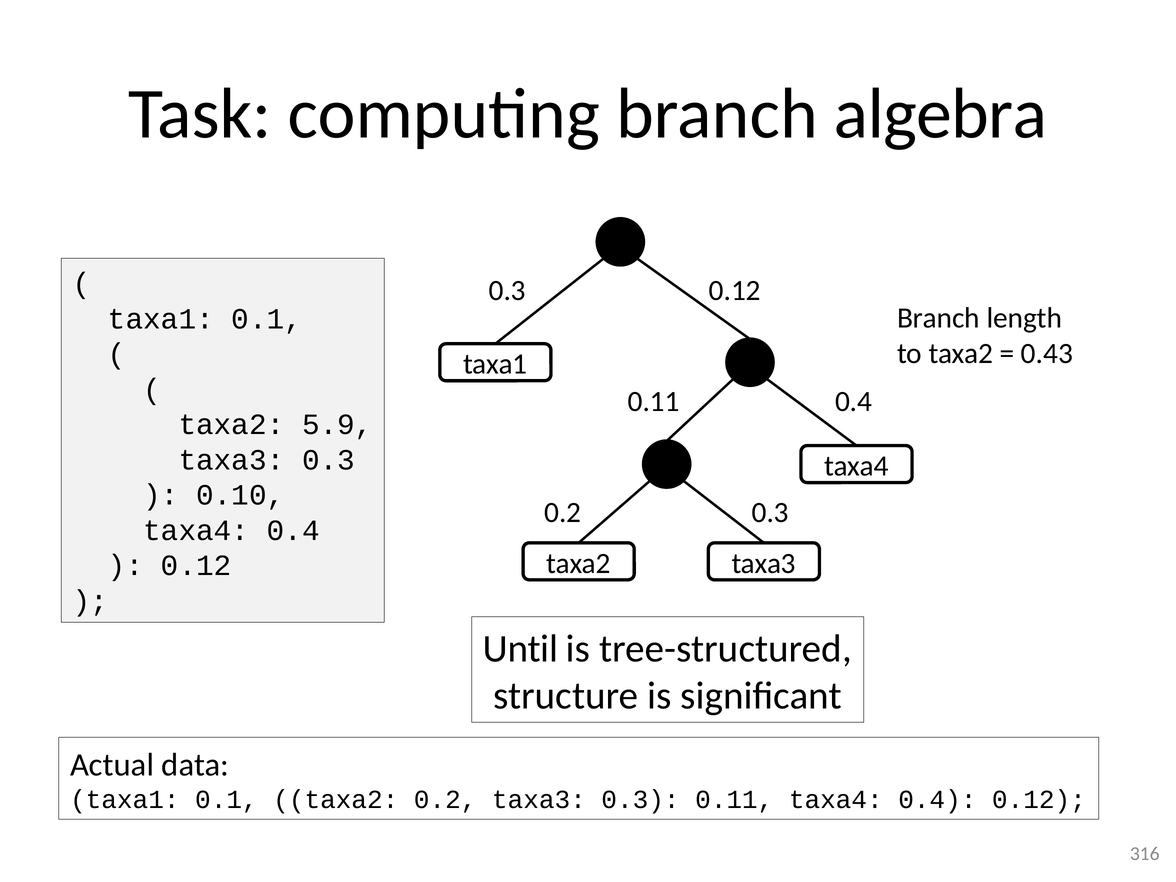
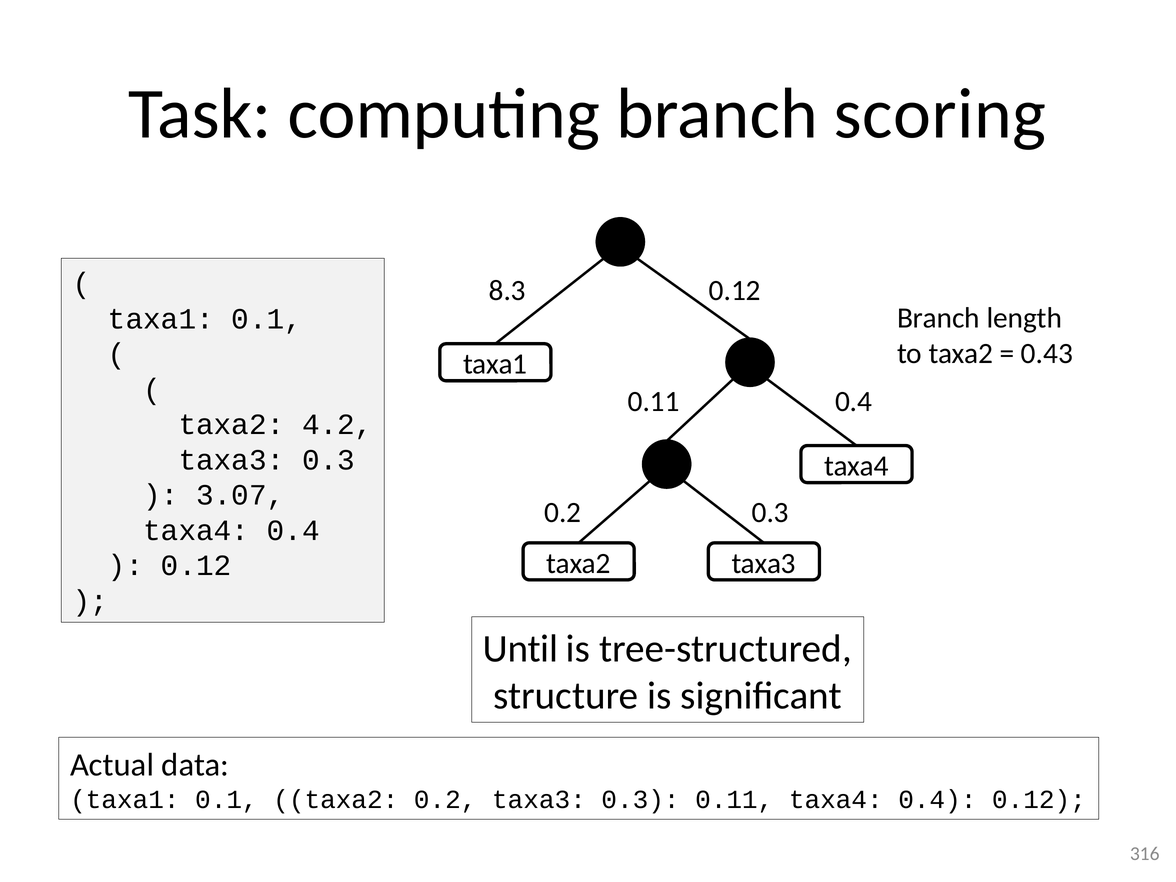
algebra: algebra -> scoring (940, 114)
0.3: 0.3 -> 8.3 (507, 291)
5.9: 5.9 -> 4.2 (337, 425)
0.10: 0.10 -> 3.07 (240, 495)
